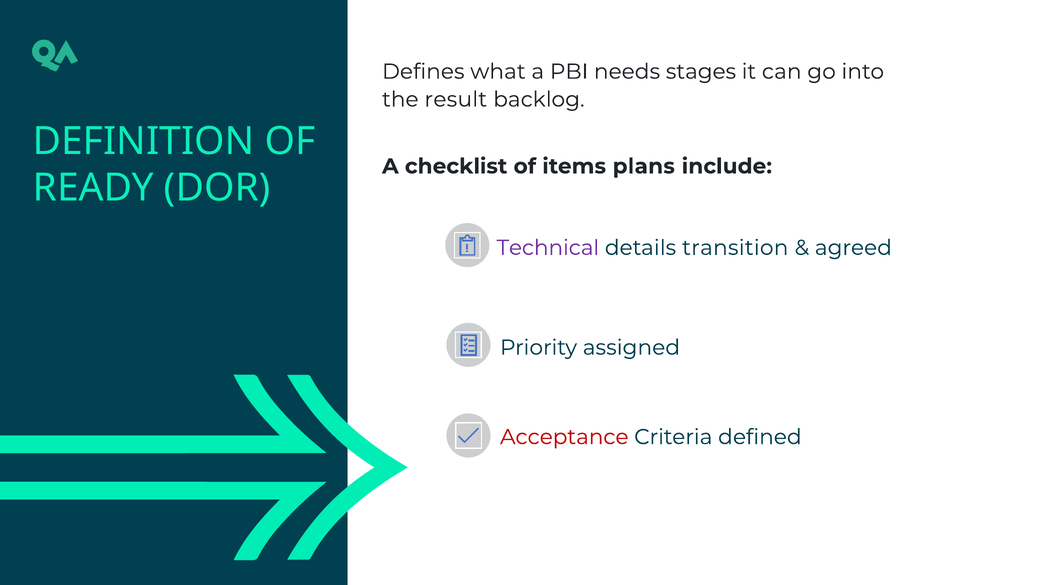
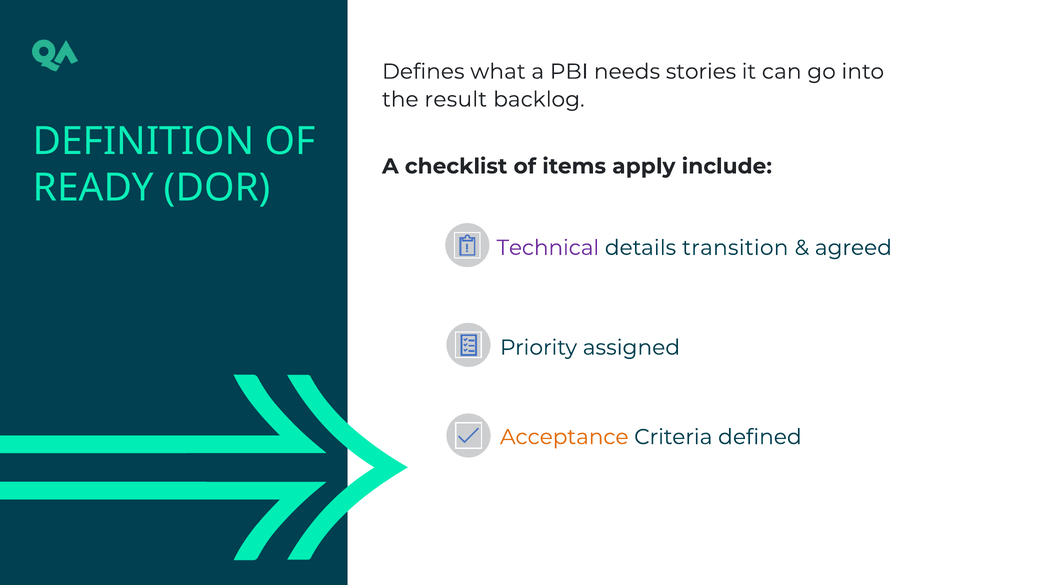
stages: stages -> stories (701, 72)
plans: plans -> apply (644, 166)
Acceptance colour: red -> orange (564, 437)
